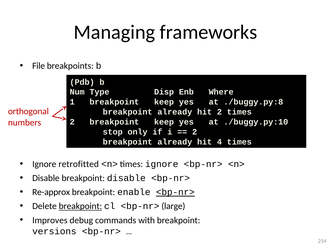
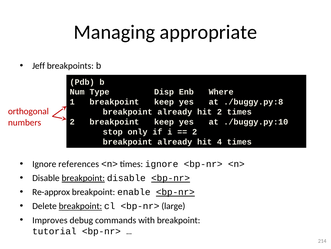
frameworks: frameworks -> appropriate (208, 32)
File: File -> Jeff (39, 66)
retrofitted: retrofitted -> references (79, 164)
breakpoint underline: none -> present (83, 178)
<bp-nr> underline: none -> present (171, 178)
versions: versions -> tutorial (54, 231)
